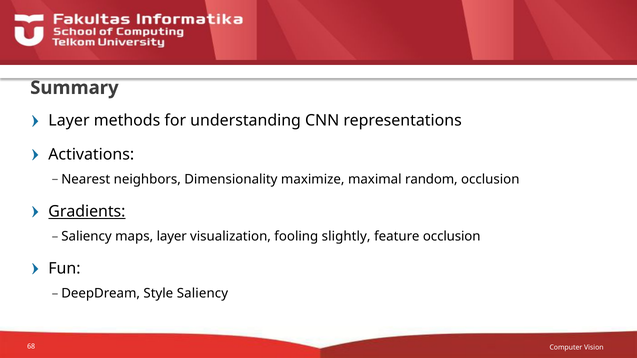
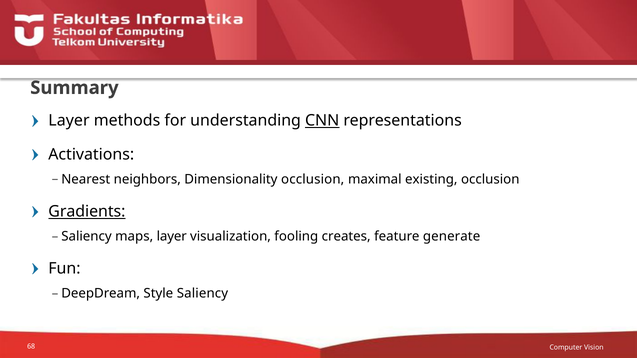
CNN underline: none -> present (322, 121)
Dimensionality maximize: maximize -> occlusion (313, 179)
random: random -> existing (431, 179)
slightly: slightly -> creates (346, 236)
feature occlusion: occlusion -> generate (452, 236)
